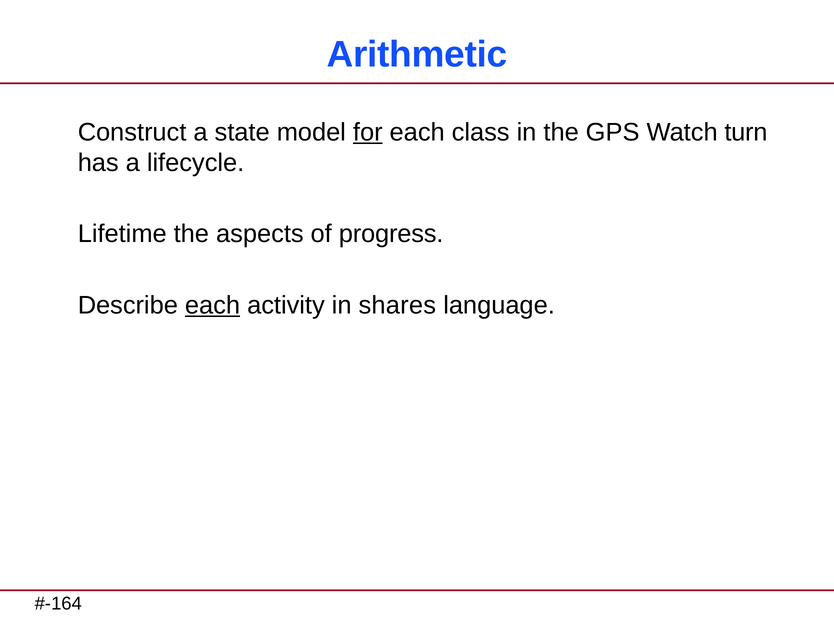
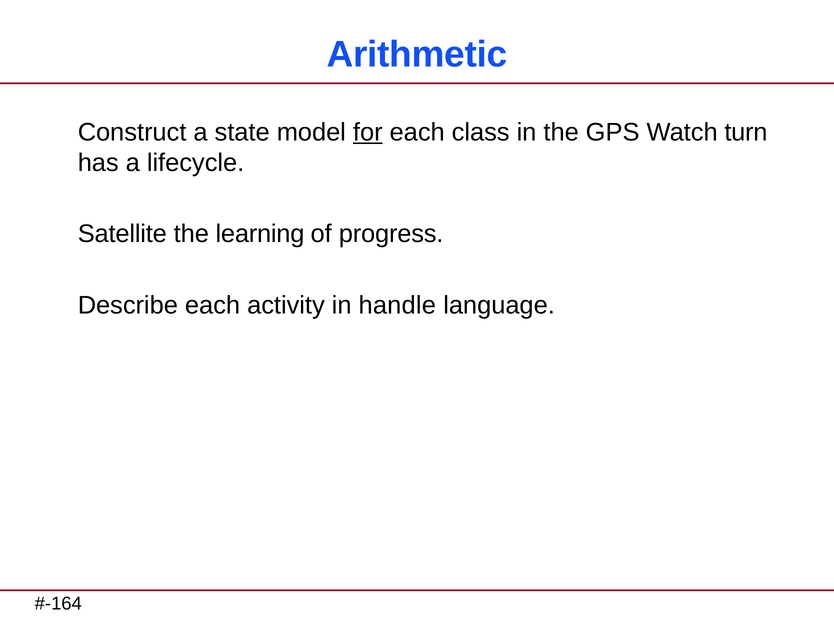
Lifetime: Lifetime -> Satellite (122, 234)
aspects: aspects -> learning (260, 234)
each underline: present -> none (213, 306)
shares: shares -> handle (397, 306)
